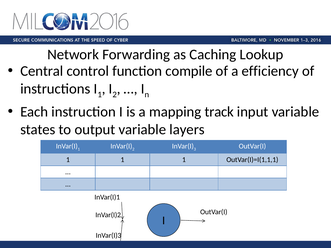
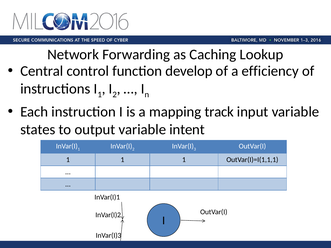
compile: compile -> develop (189, 71)
layers: layers -> intent (187, 130)
